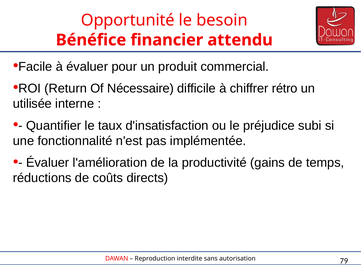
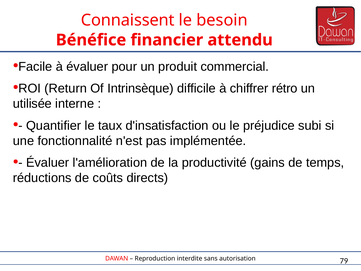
Opportunité: Opportunité -> Connaissent (128, 20)
Nécessaire: Nécessaire -> Intrinsèque (141, 88)
